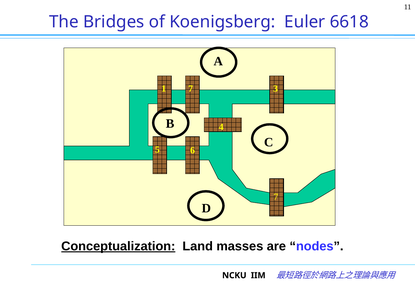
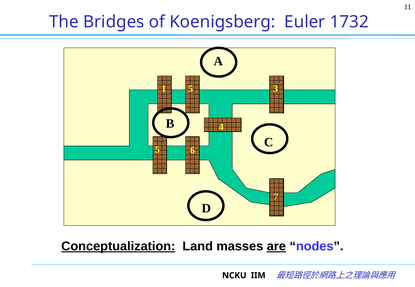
6618: 6618 -> 1732 (349, 22)
1 7: 7 -> 5 (191, 89)
are underline: none -> present (276, 247)
